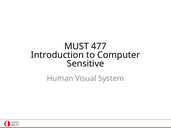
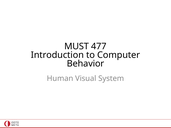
Sensitive: Sensitive -> Behavior (86, 64)
